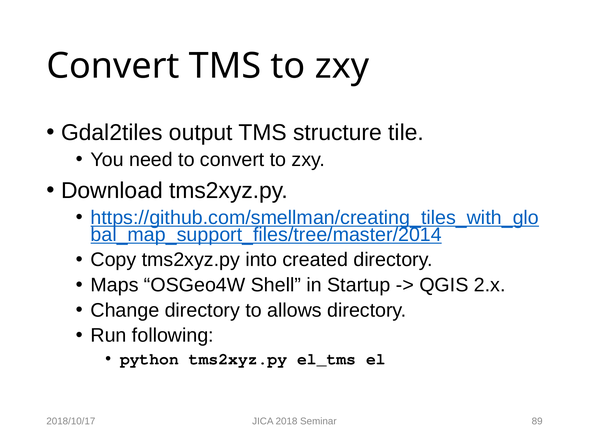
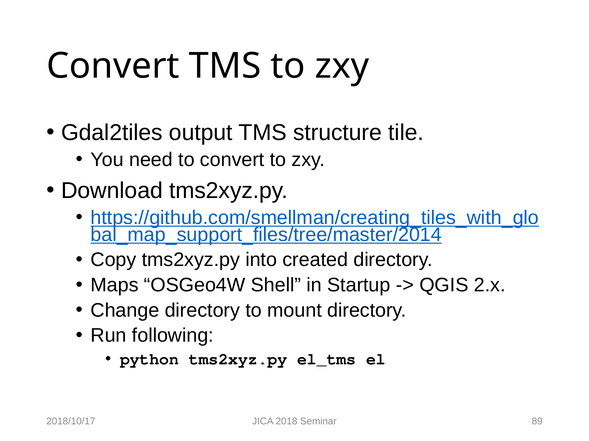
allows: allows -> mount (294, 311)
